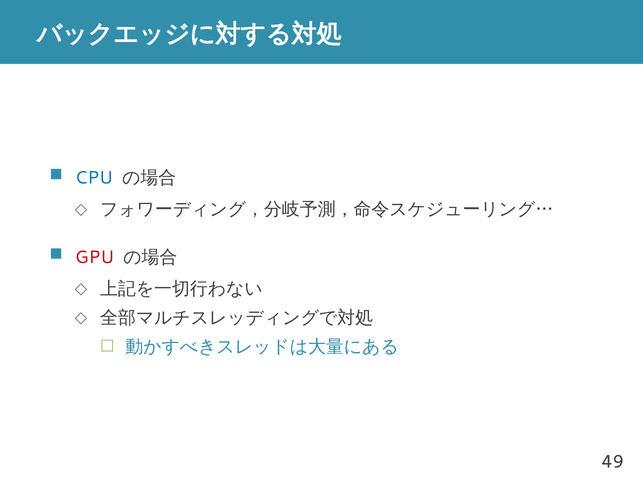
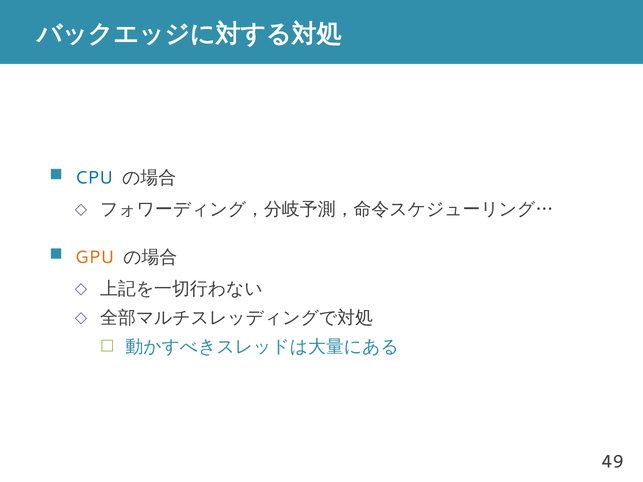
GPU colour: red -> orange (94, 257)
